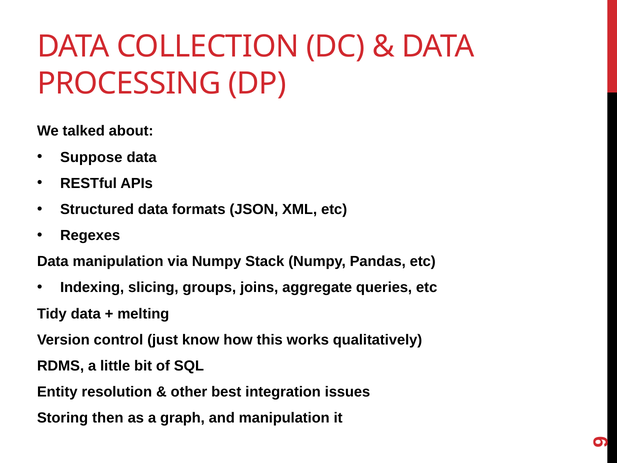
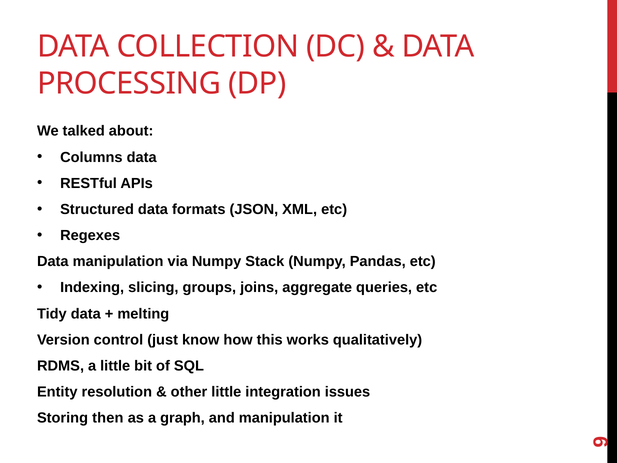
Suppose: Suppose -> Columns (91, 157)
other best: best -> little (226, 392)
